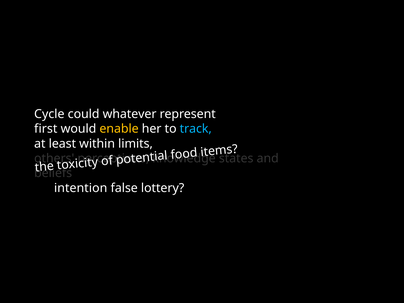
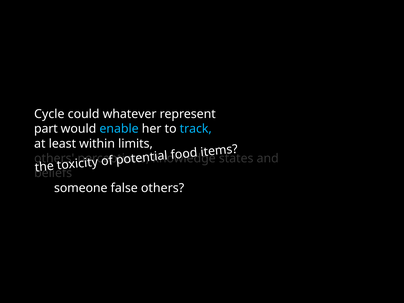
first: first -> part (46, 129)
enable colour: yellow -> light blue (119, 129)
intention: intention -> someone (81, 188)
false lottery: lottery -> others (163, 188)
